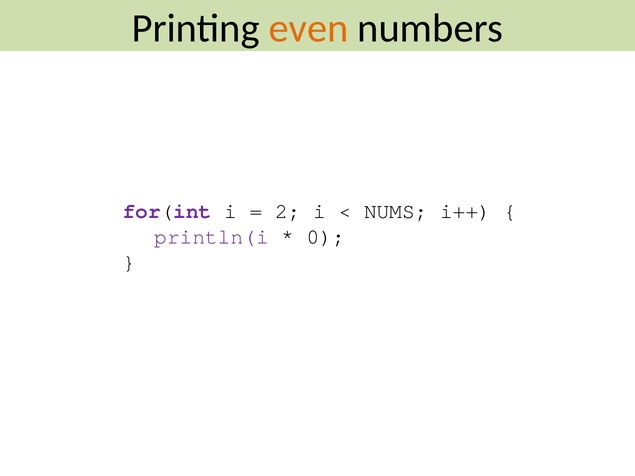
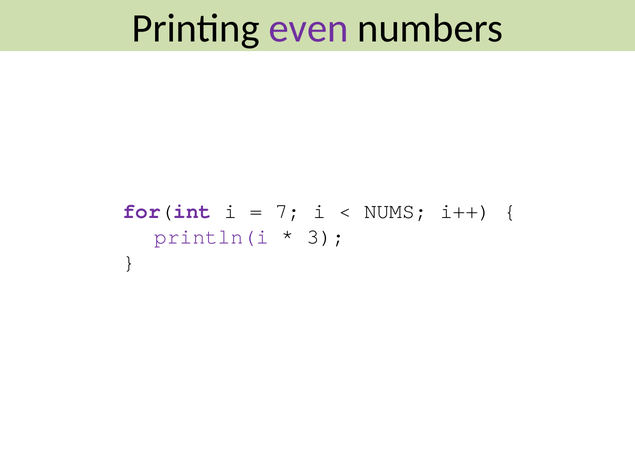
even colour: orange -> purple (309, 28)
2: 2 -> 7 (288, 212)
0: 0 -> 3 (326, 237)
